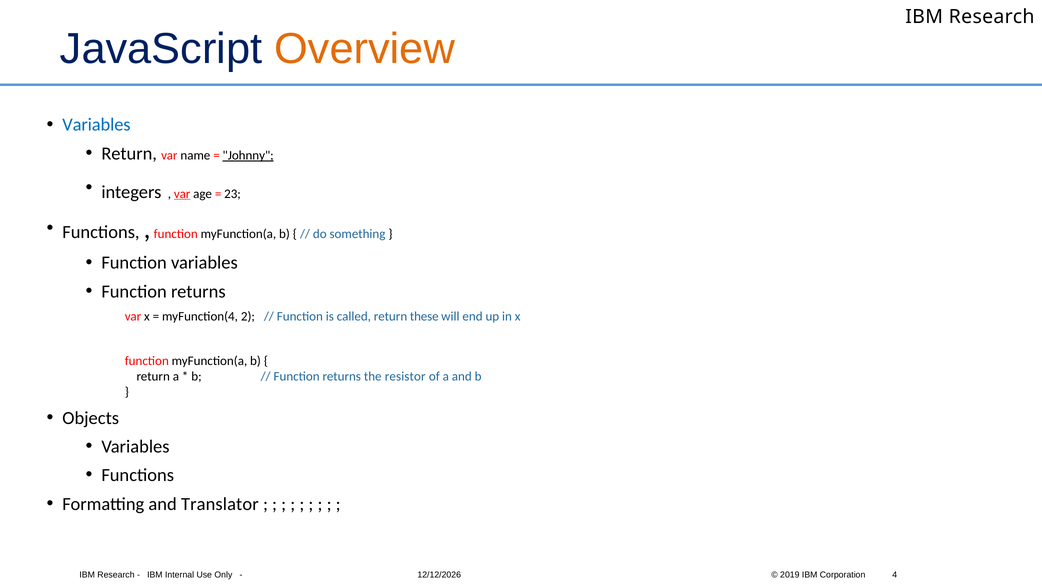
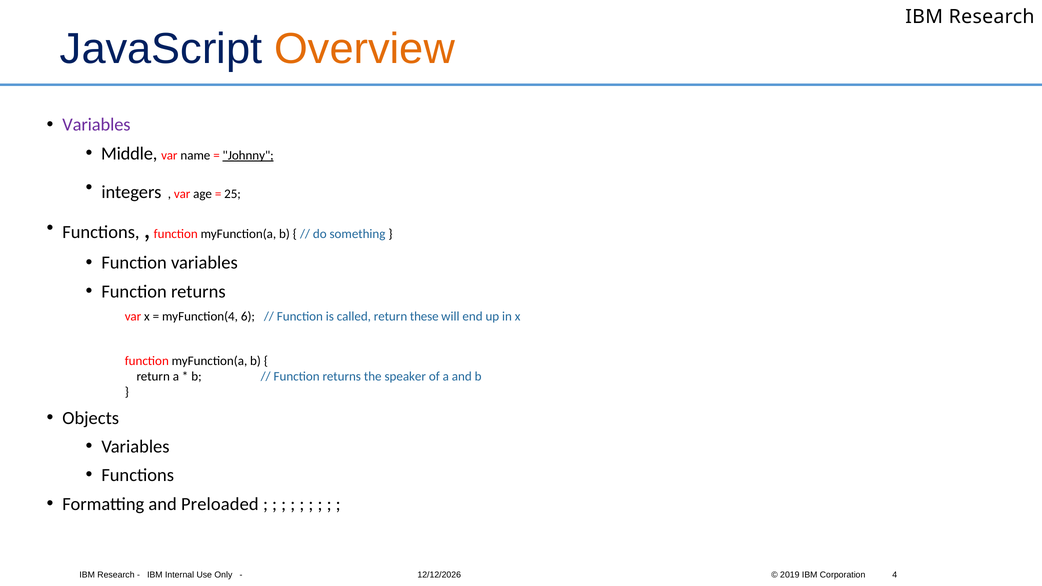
Variables colour: blue -> purple (96, 125)
Return: Return -> Middle (129, 154)
var underline: present -> none (182, 194)
23: 23 -> 25 (232, 194)
2: 2 -> 6 (248, 317)
resistor: resistor -> speaker (405, 377)
Translator: Translator -> Preloaded (220, 504)
